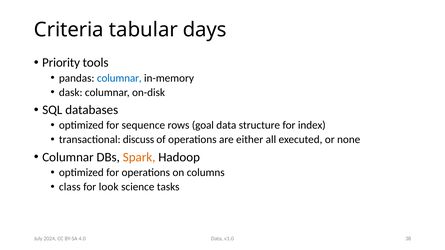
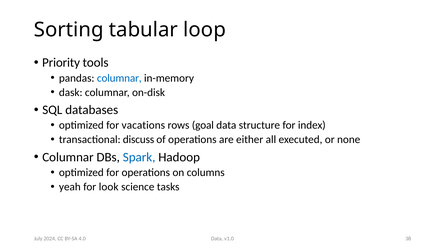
Criteria: Criteria -> Sorting (69, 30)
days: days -> loop (205, 30)
sequence: sequence -> vacations (143, 125)
Spark colour: orange -> blue (139, 157)
class: class -> yeah (70, 187)
